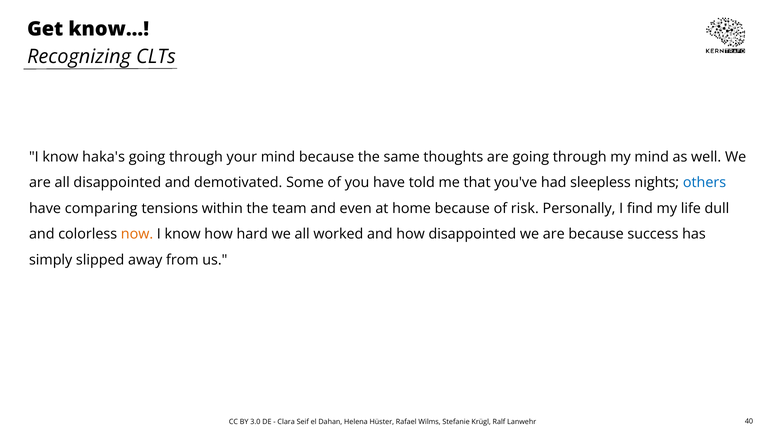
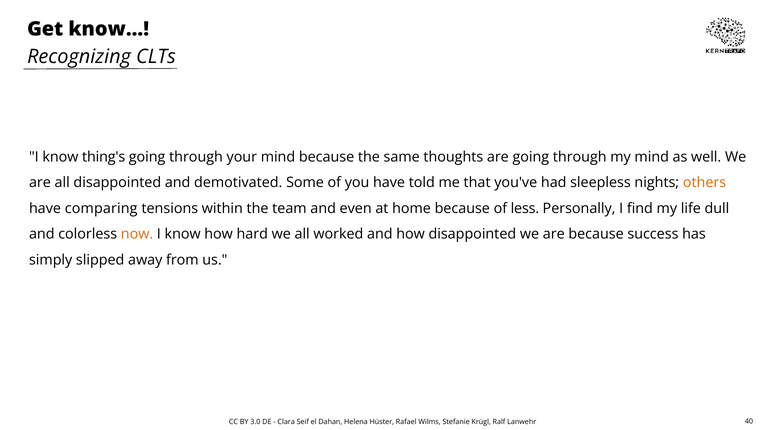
haka's: haka's -> thing's (104, 157)
others colour: blue -> orange (705, 183)
risk: risk -> less (525, 209)
